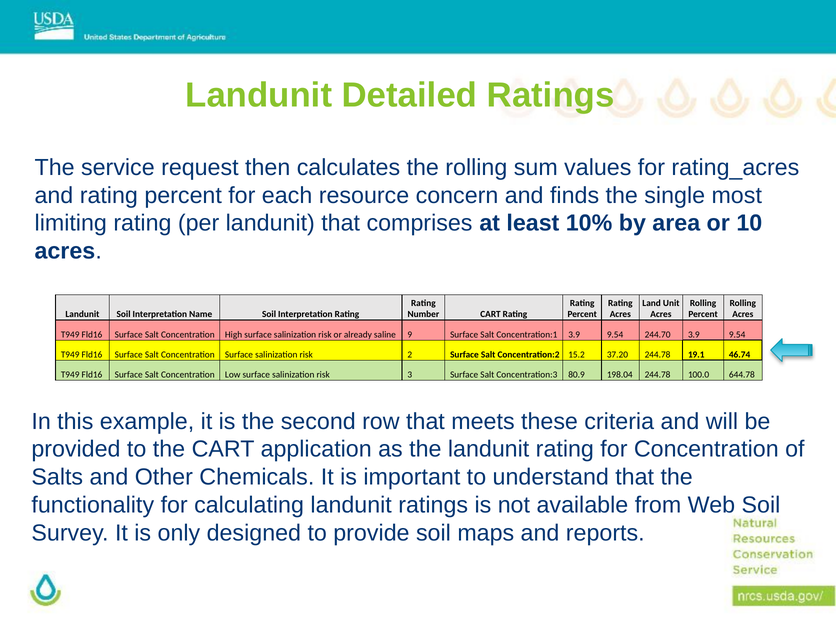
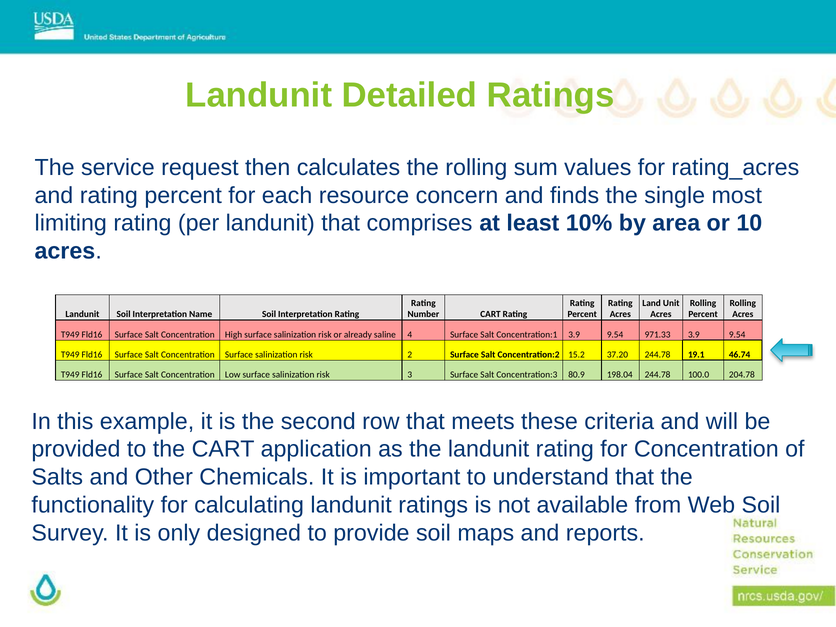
9: 9 -> 4 (410, 334)
244.70: 244.70 -> 971.33 (658, 334)
644.78: 644.78 -> 204.78 (742, 375)
